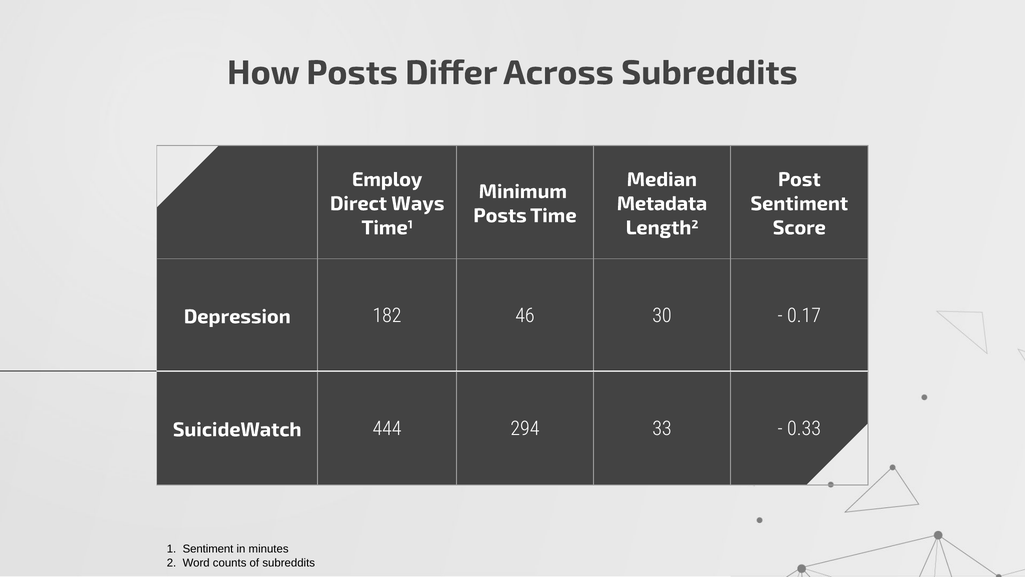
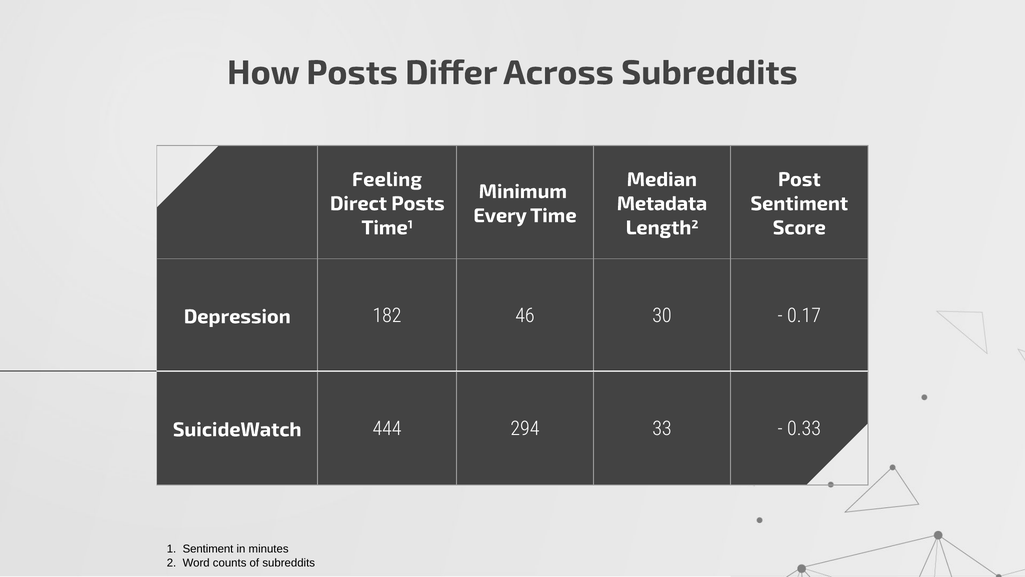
Employ: Employ -> Feeling (387, 179)
Direct Ways: Ways -> Posts (418, 203)
Posts: Posts -> Every (500, 215)
